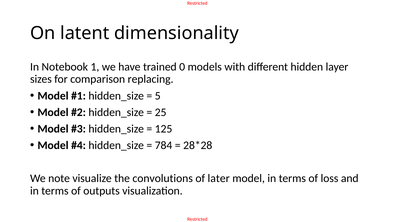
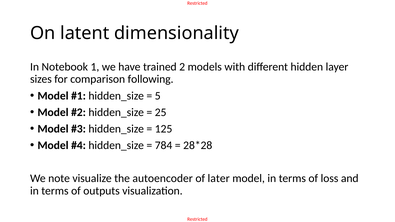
0: 0 -> 2 (182, 67)
replacing: replacing -> following (151, 79)
convolutions: convolutions -> autoencoder (163, 179)
